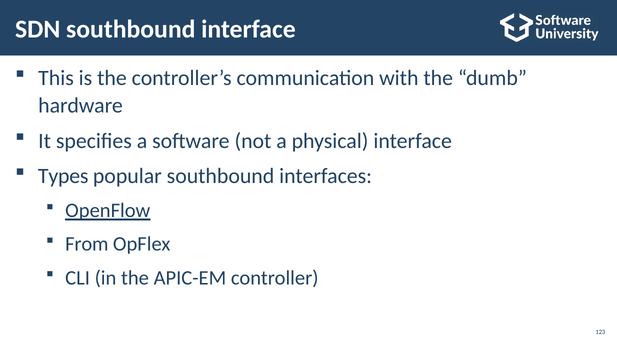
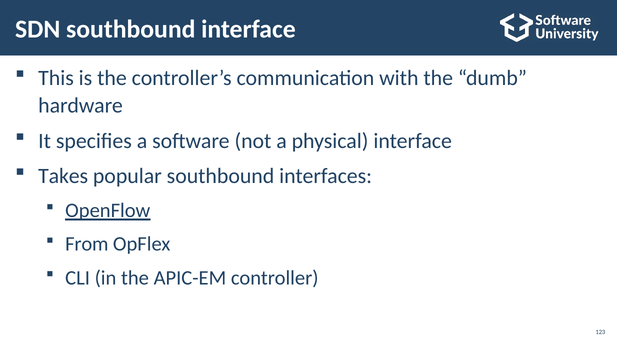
Types: Types -> Takes (63, 176)
